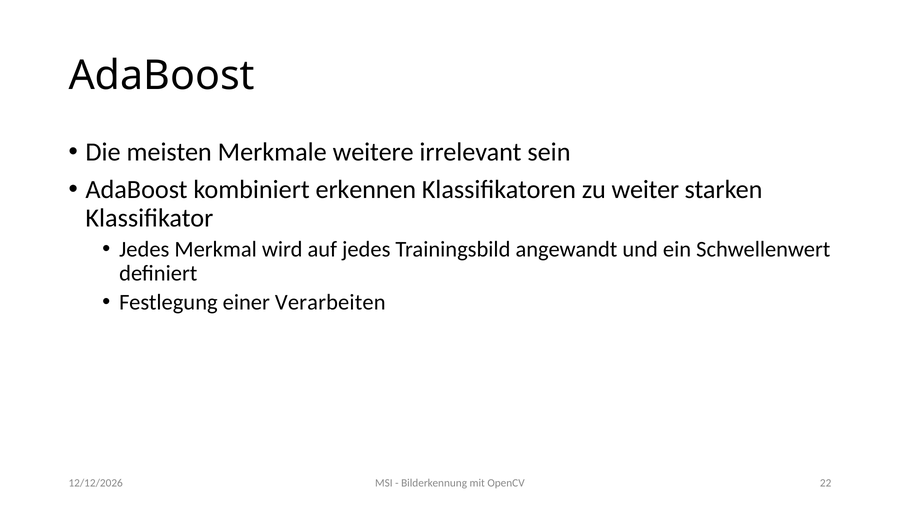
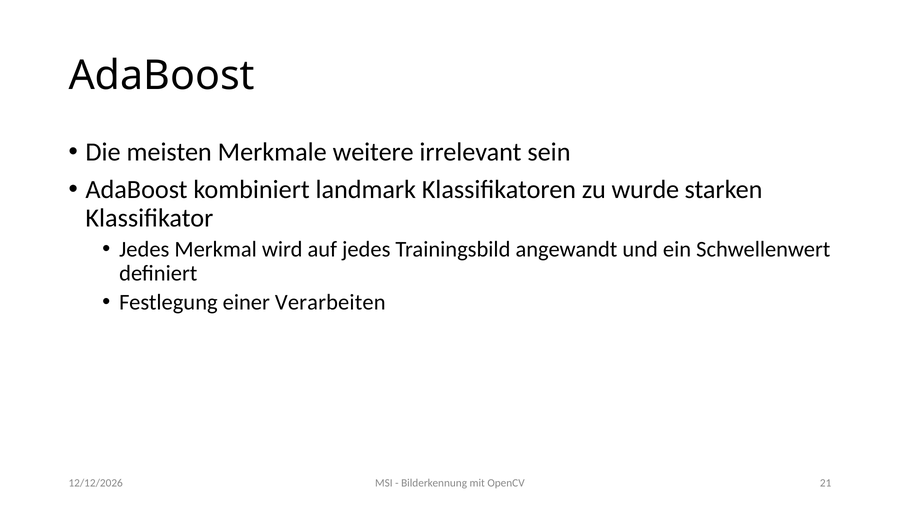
erkennen: erkennen -> landmark (366, 190)
weiter: weiter -> wurde (645, 190)
22: 22 -> 21 (826, 483)
